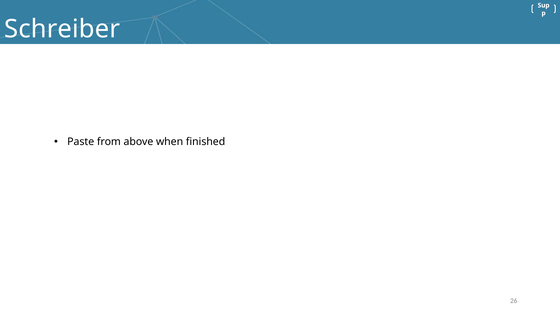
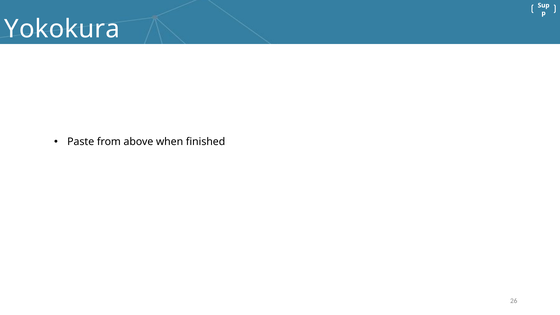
Schreiber: Schreiber -> Yokokura (62, 29)
